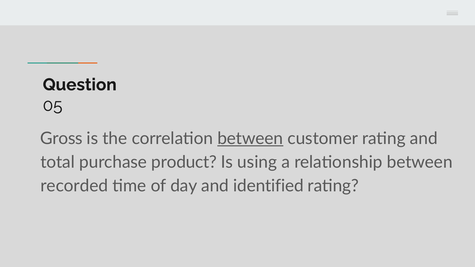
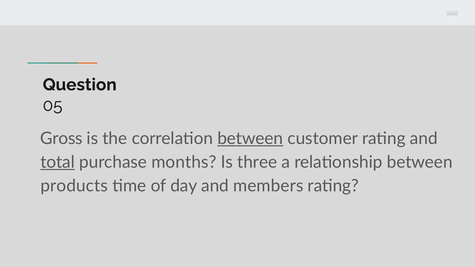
total underline: none -> present (58, 162)
product: product -> months (184, 162)
using: using -> three (257, 162)
recorded: recorded -> products (74, 186)
identified: identified -> members (268, 186)
